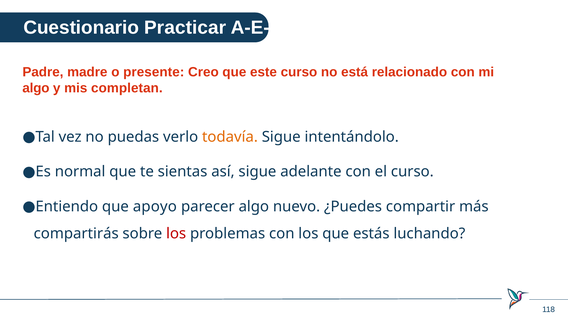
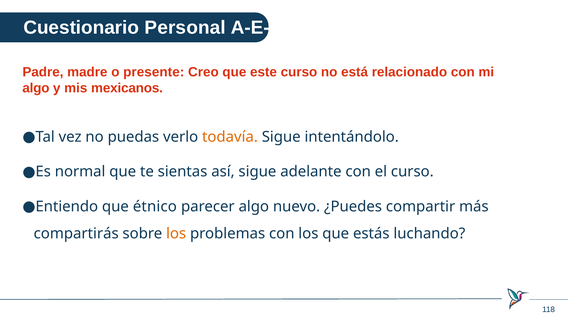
Practicar: Practicar -> Personal (185, 28)
completan: completan -> mexicanos (127, 88)
apoyo: apoyo -> étnico (155, 207)
los colour: red -> orange (176, 234)
